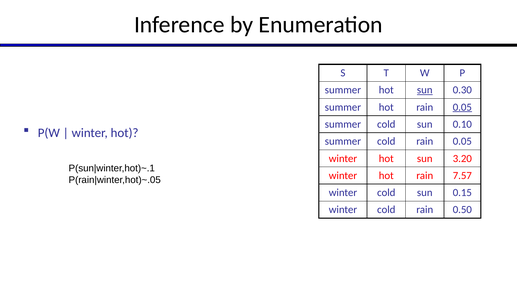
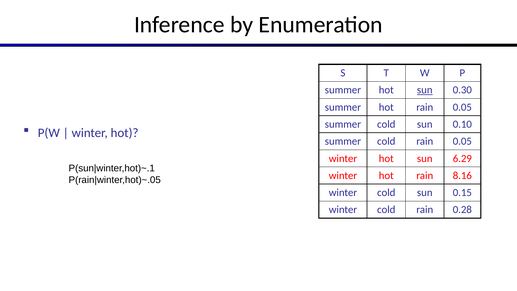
0.05 underline: present -> none (462, 107)
3.20: 3.20 -> 6.29 (462, 158)
7.57: 7.57 -> 8.16 (462, 175)
0.50: 0.50 -> 0.28 (462, 210)
